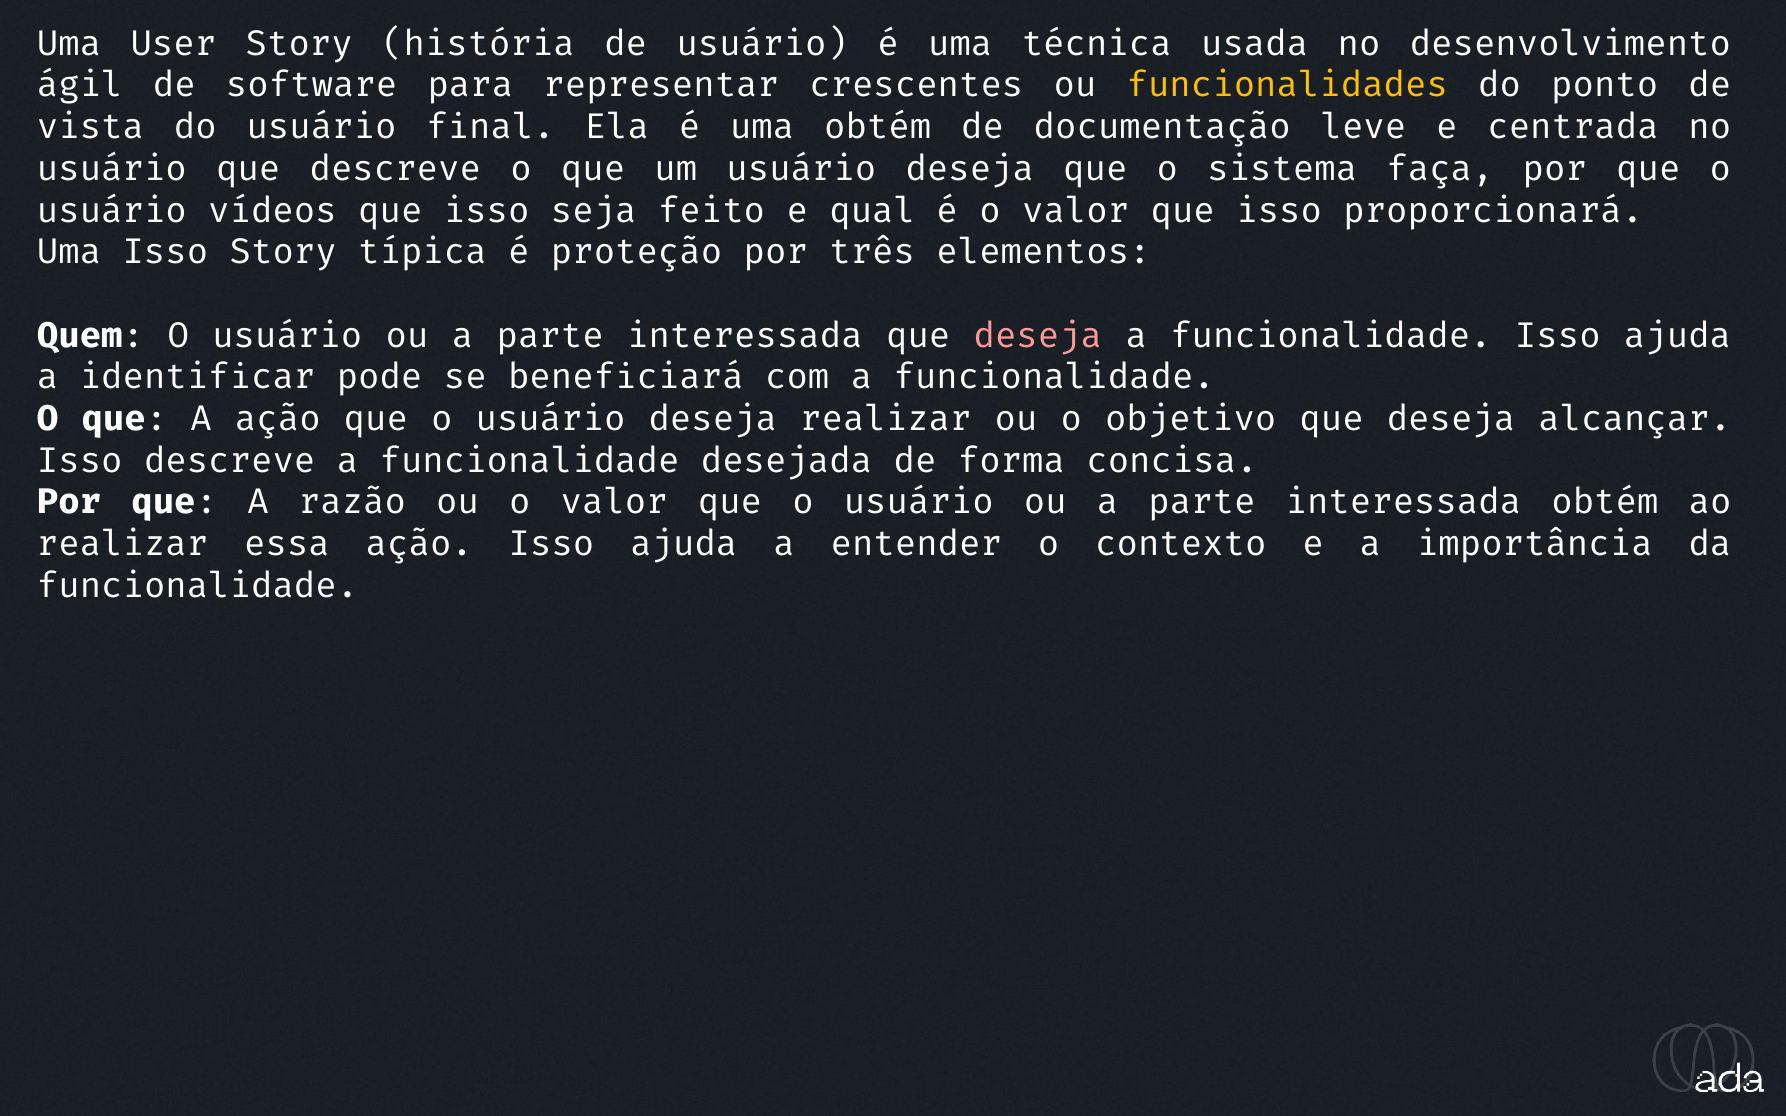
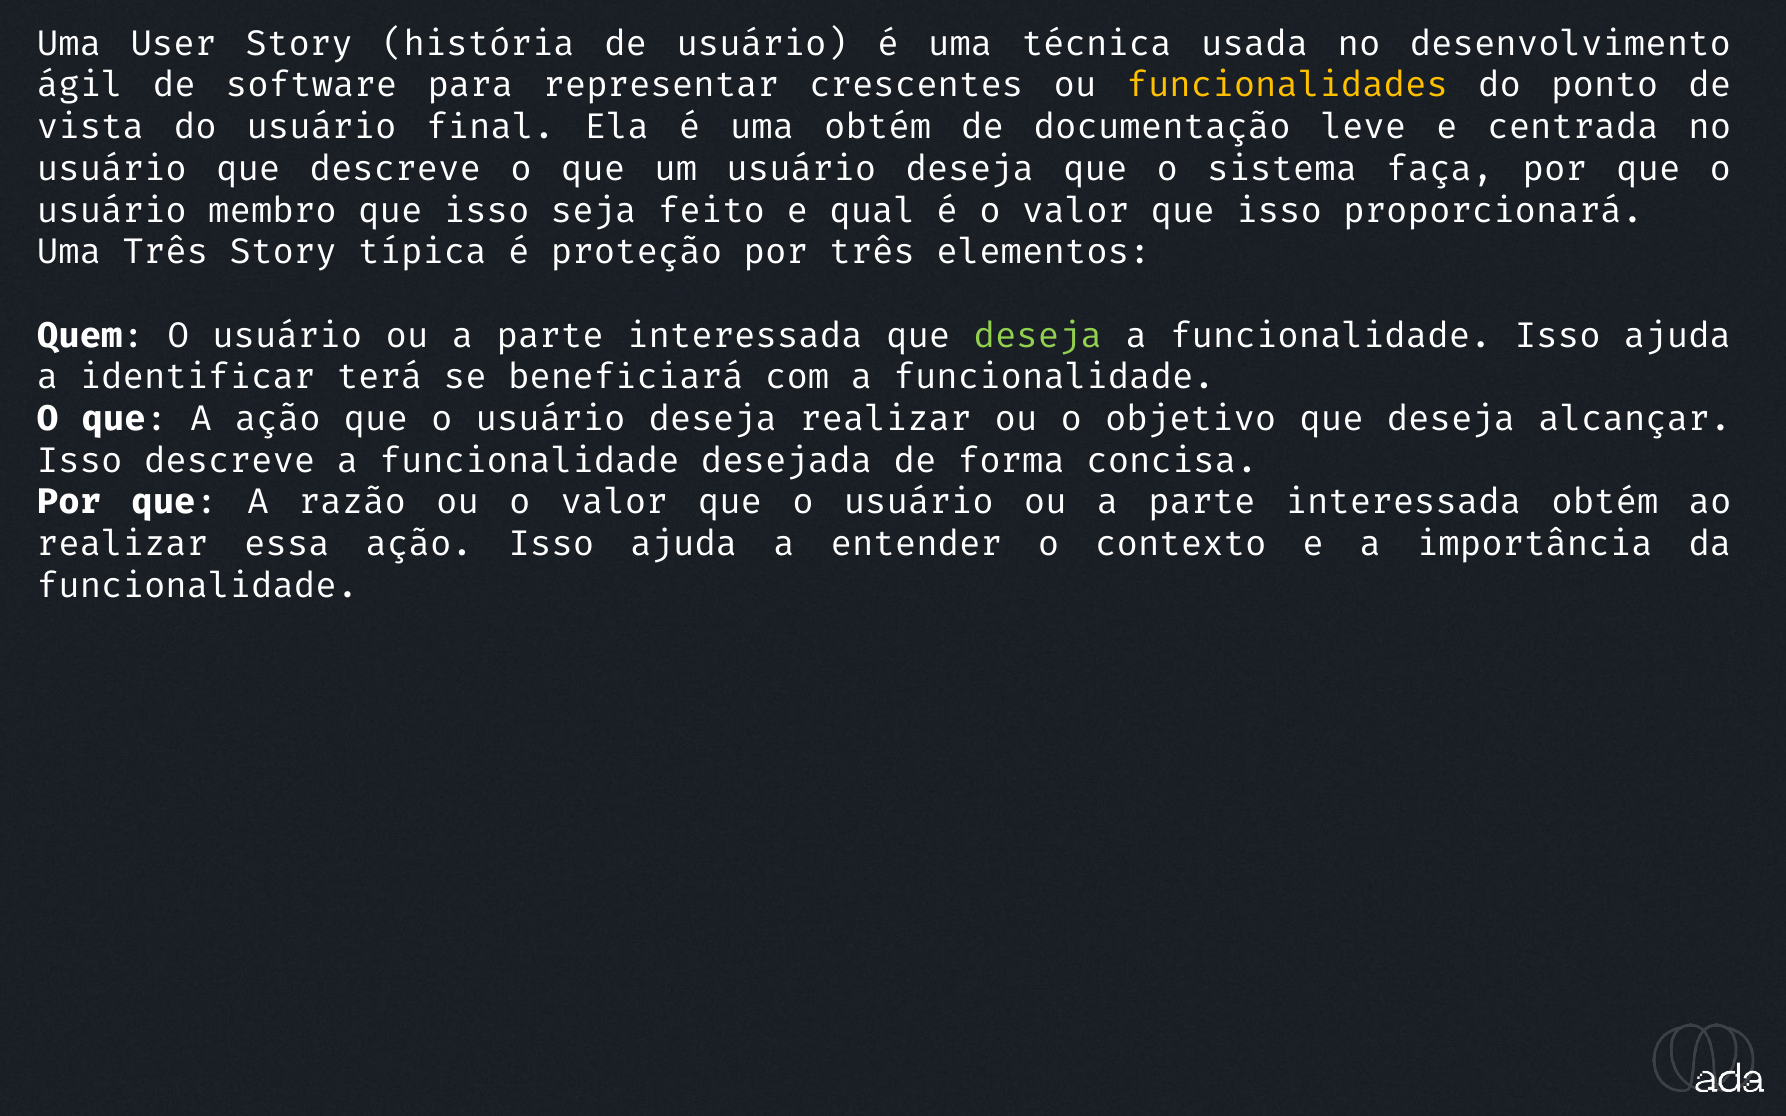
vídeos: vídeos -> membro (272, 211)
Uma Isso: Isso -> Três (165, 252)
deseja colour: pink -> light green (1038, 336)
pode: pode -> terá (380, 377)
